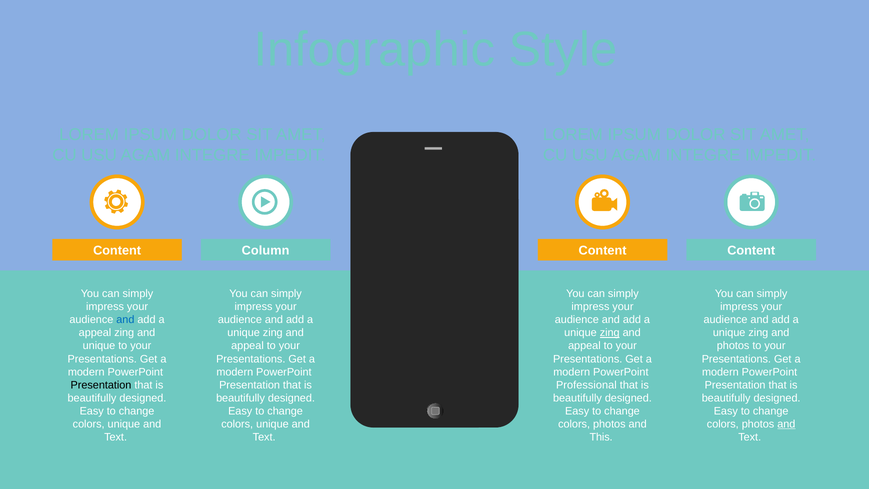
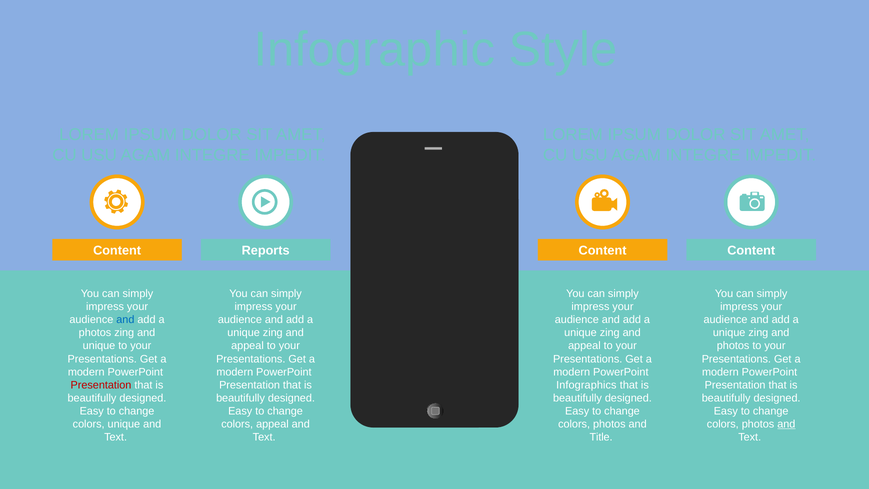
Column: Column -> Reports (266, 250)
appeal: appeal -> photos (95, 333)
zing underline: present -> none (610, 333)
Presentation colour: black -> red (101, 385)
Professional: Professional -> Infographics (586, 385)
unique: unique -> appeal (272, 424)
This: This -> Title (601, 437)
